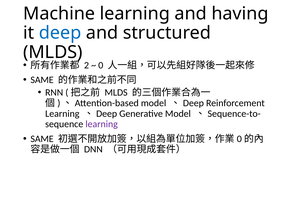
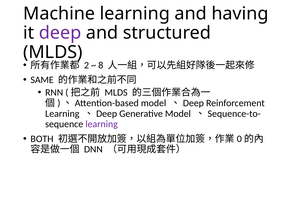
deep colour: blue -> purple (60, 33)
0: 0 -> 8 (101, 65)
SAME: SAME -> BOTH (42, 139)
